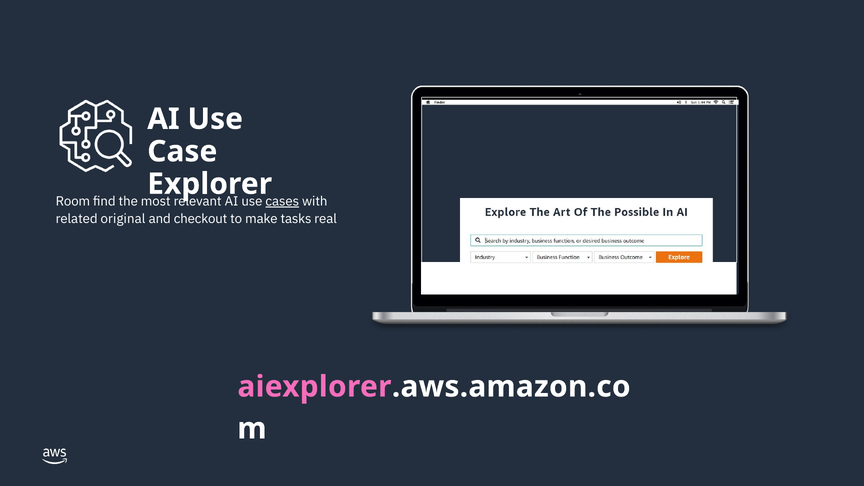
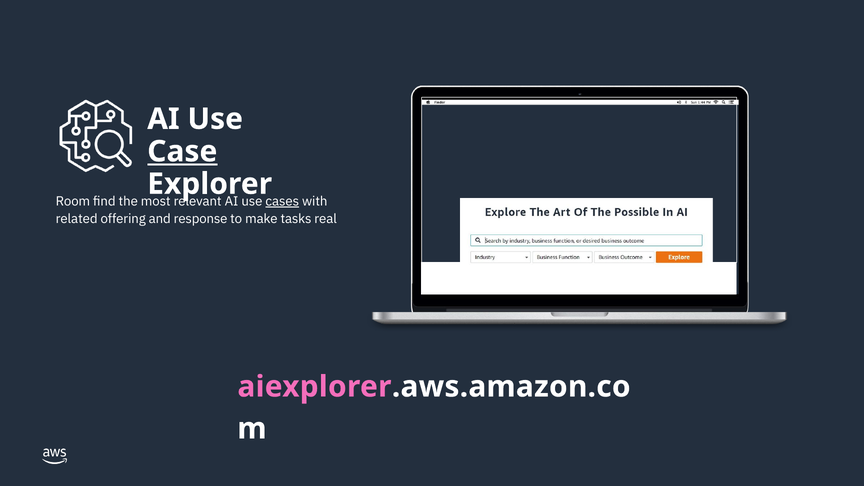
Case underline: none -> present (182, 152)
original: original -> offering (123, 219)
checkout: checkout -> response (201, 219)
